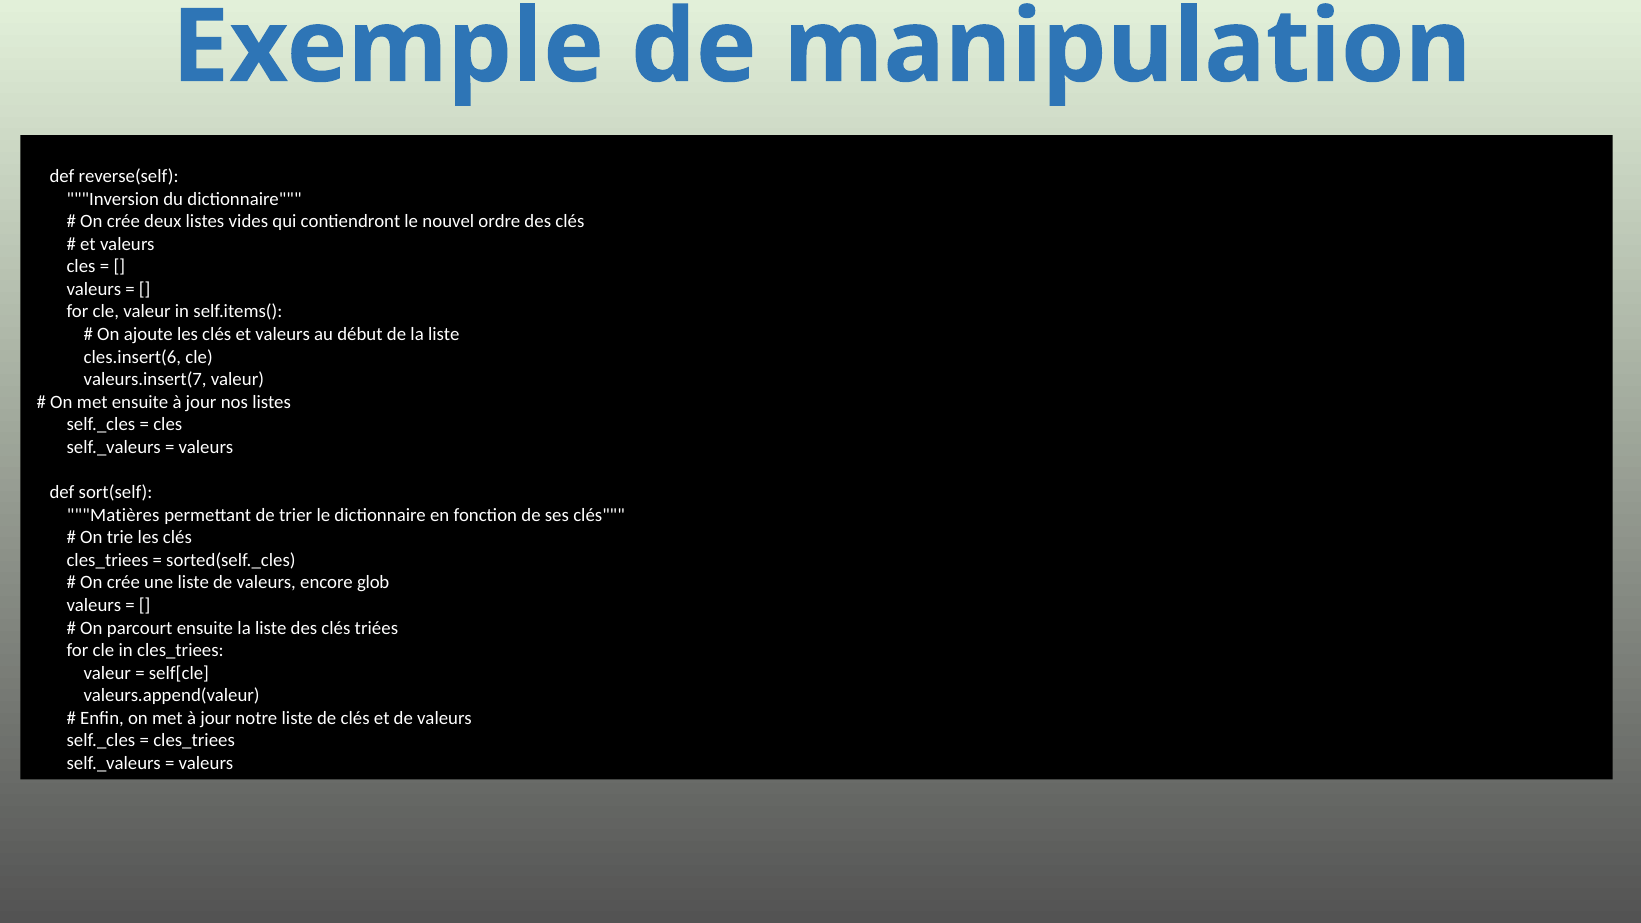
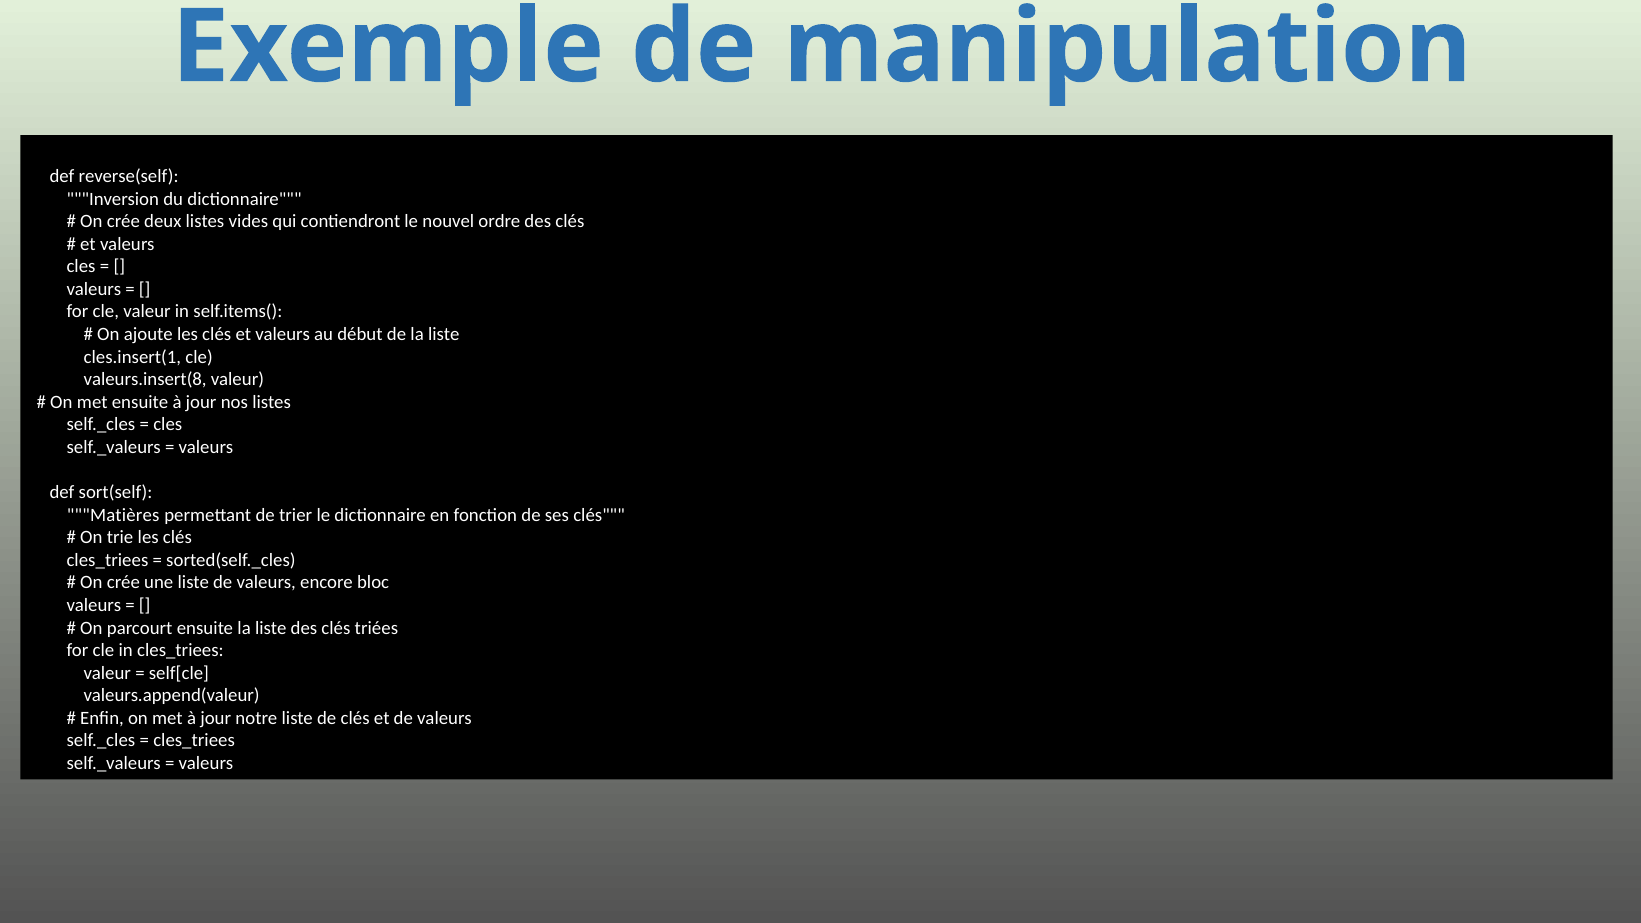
cles.insert(6: cles.insert(6 -> cles.insert(1 (132, 357)
valeurs.insert(7: valeurs.insert(7 -> valeurs.insert(8 (145, 379)
glob: glob -> bloc (373, 583)
